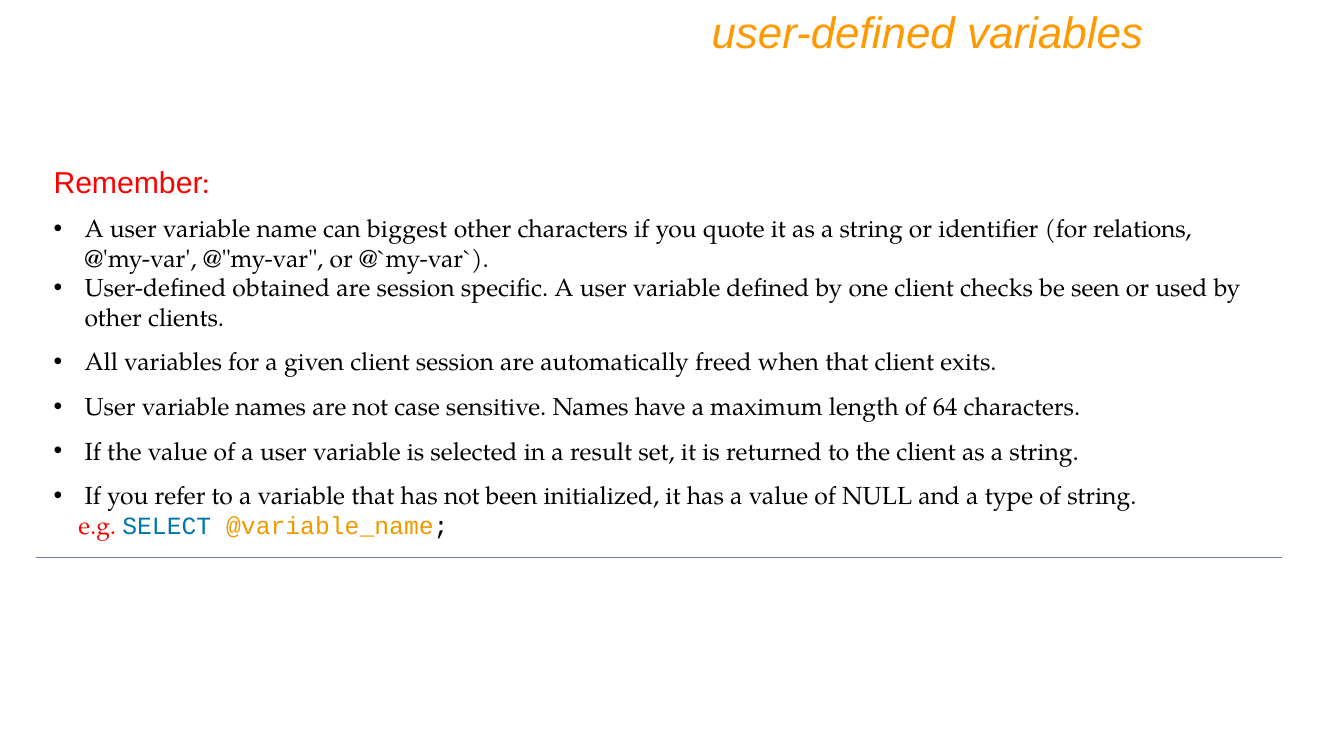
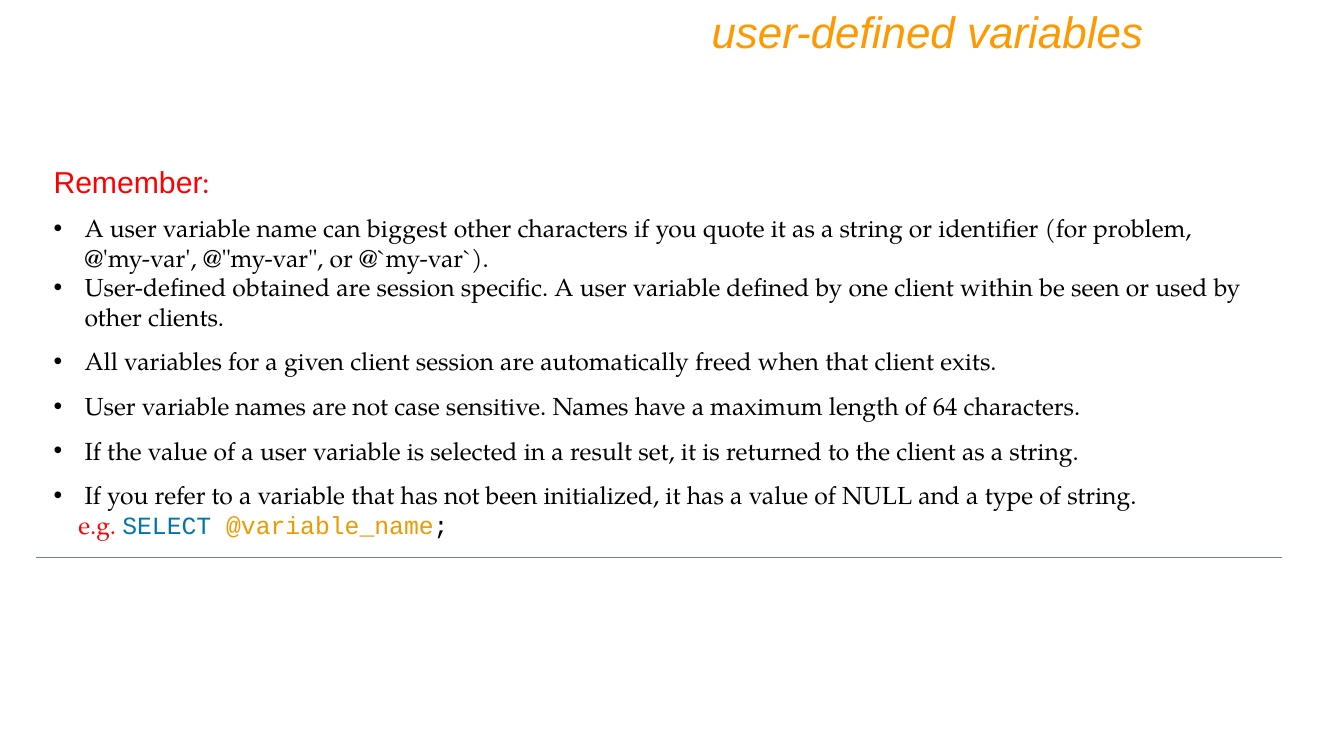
relations: relations -> problem (1142, 229)
checks: checks -> within (997, 288)
